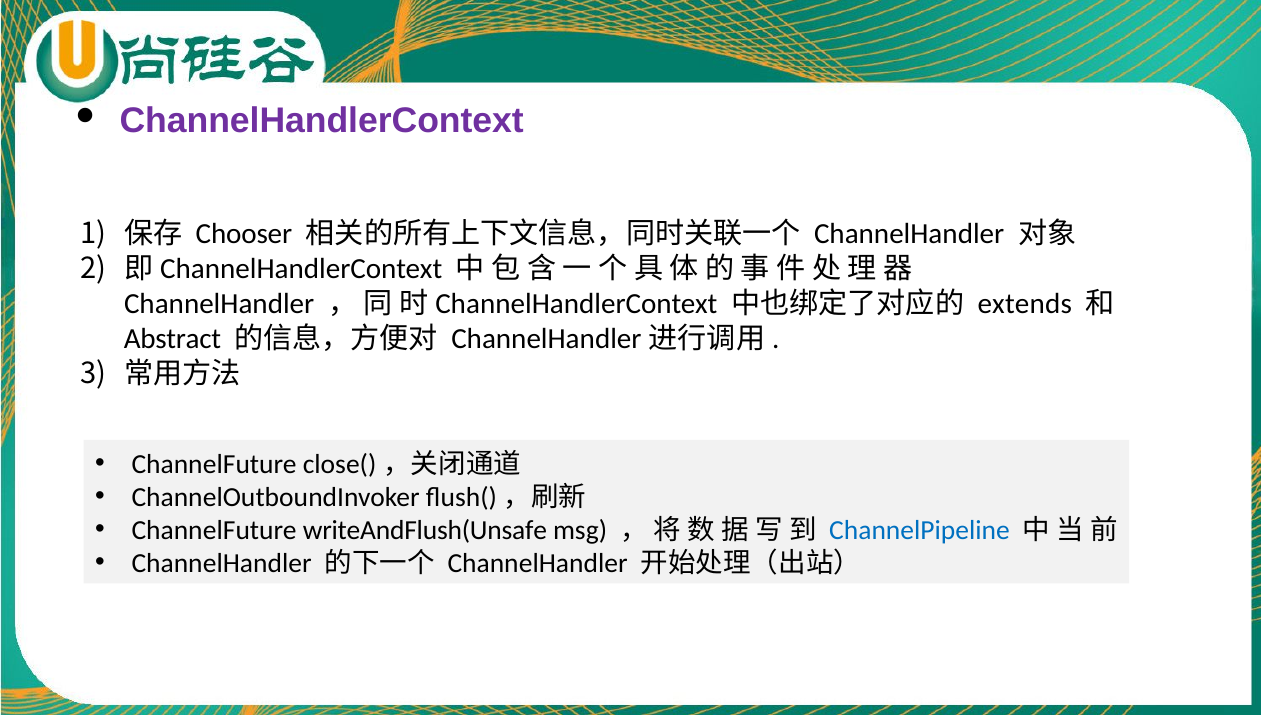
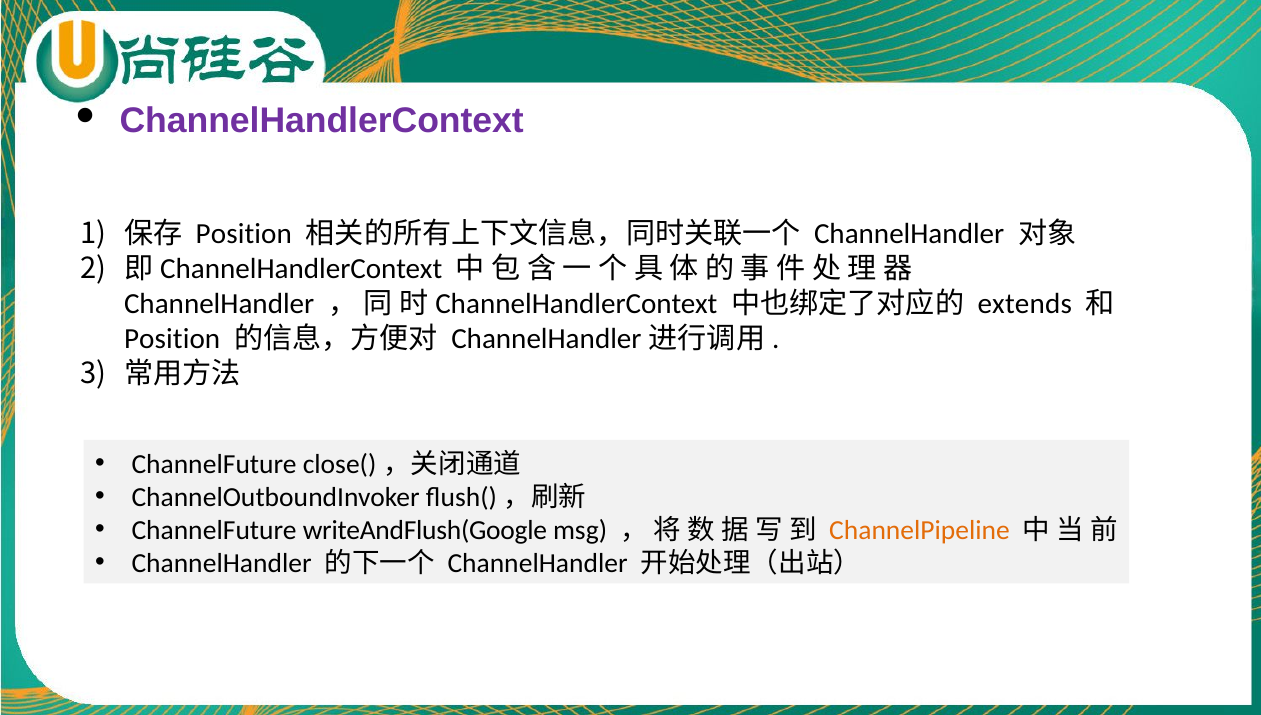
Chooser: Chooser -> Position (244, 234)
Abstract: Abstract -> Position (172, 339)
writeAndFlush(Unsafe: writeAndFlush(Unsafe -> writeAndFlush(Google (425, 530)
ChannelPipeline colour: blue -> orange (919, 530)
